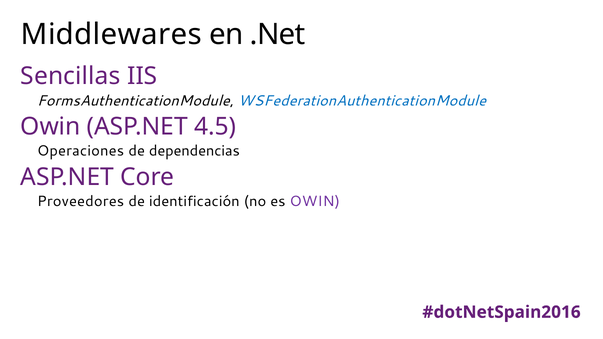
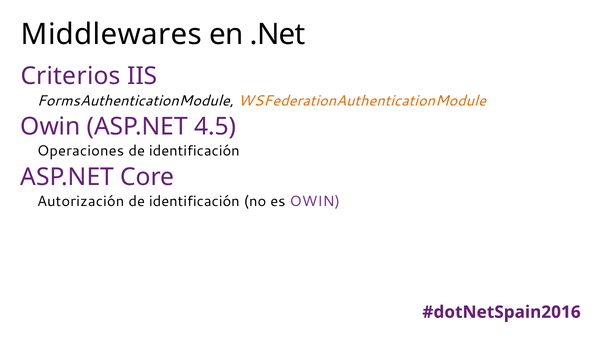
Sencillas: Sencillas -> Criterios (71, 76)
WSFederationAuthenticationModule colour: blue -> orange (362, 101)
dependencias: dependencias -> identificación (194, 151)
Proveedores: Proveedores -> Autorización (81, 202)
